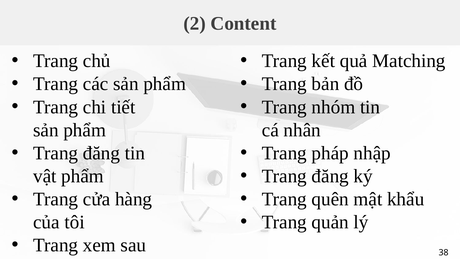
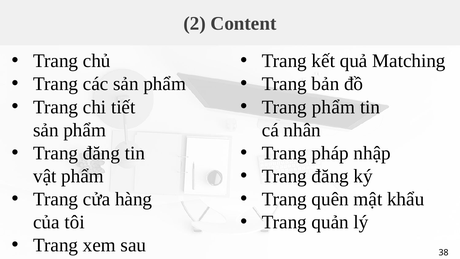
Trang nhóm: nhóm -> phẩm (333, 107)
